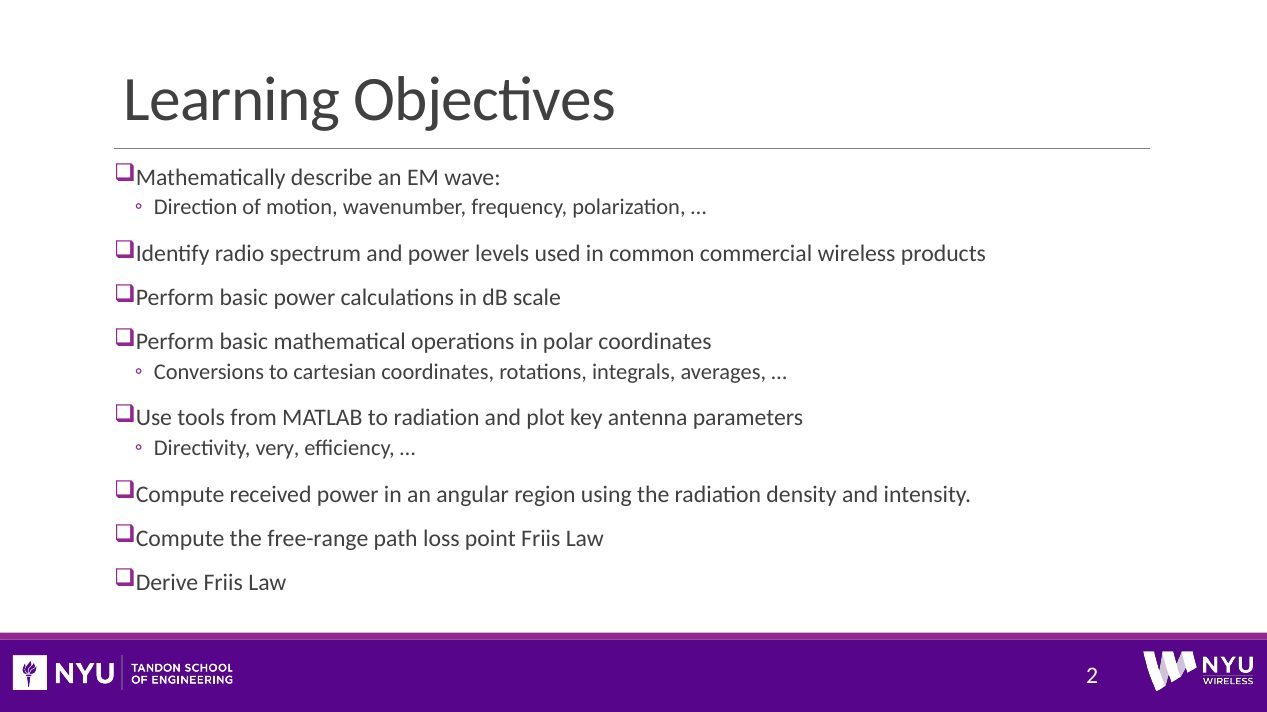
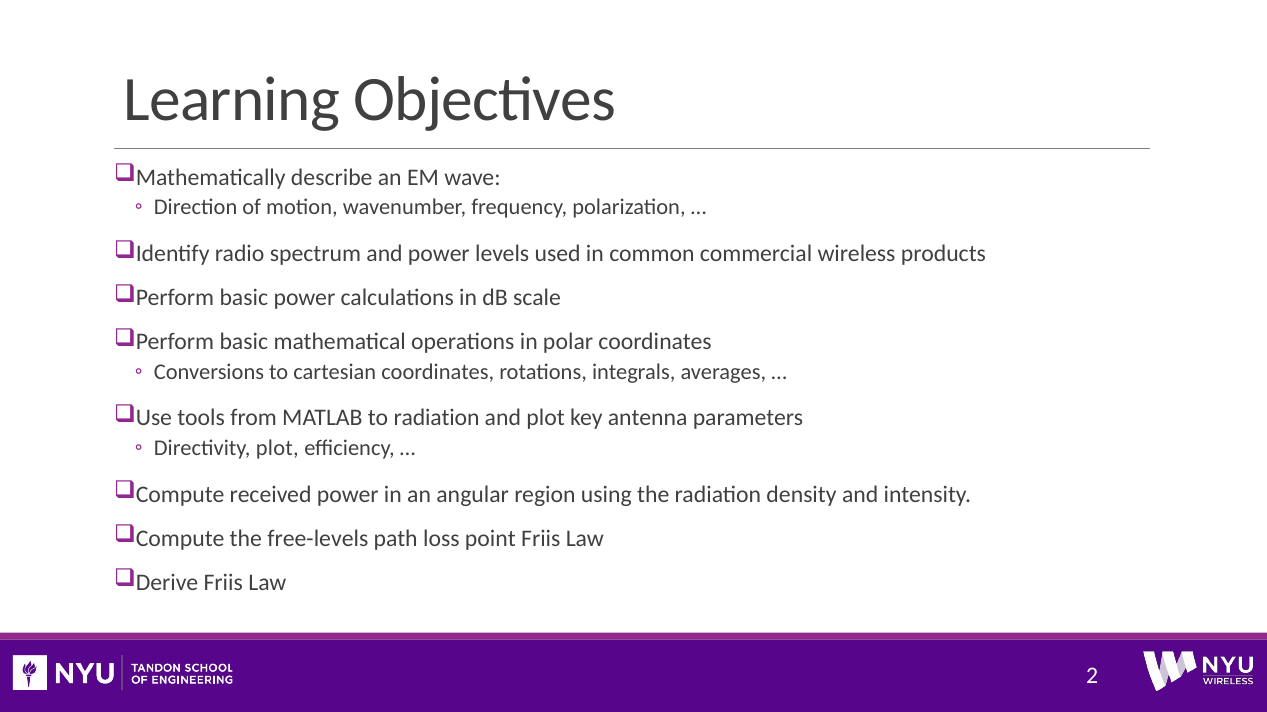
Directivity very: very -> plot (277, 449)
free-range: free-range -> free-levels (318, 539)
